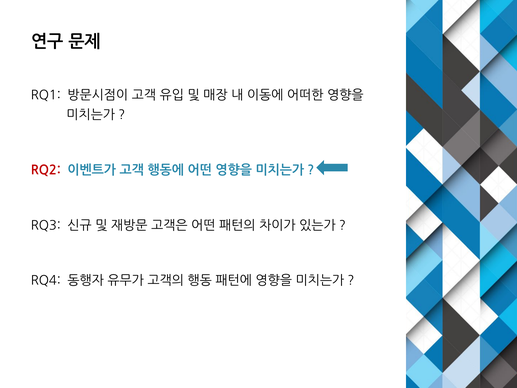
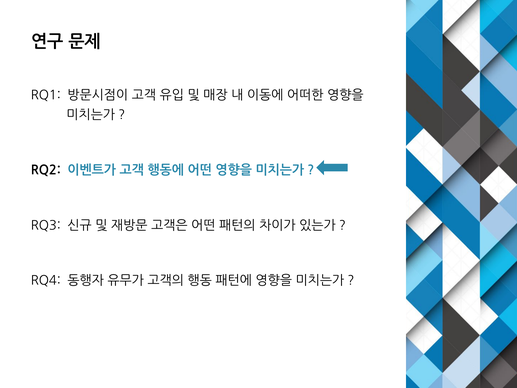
RQ2 colour: red -> black (46, 170)
